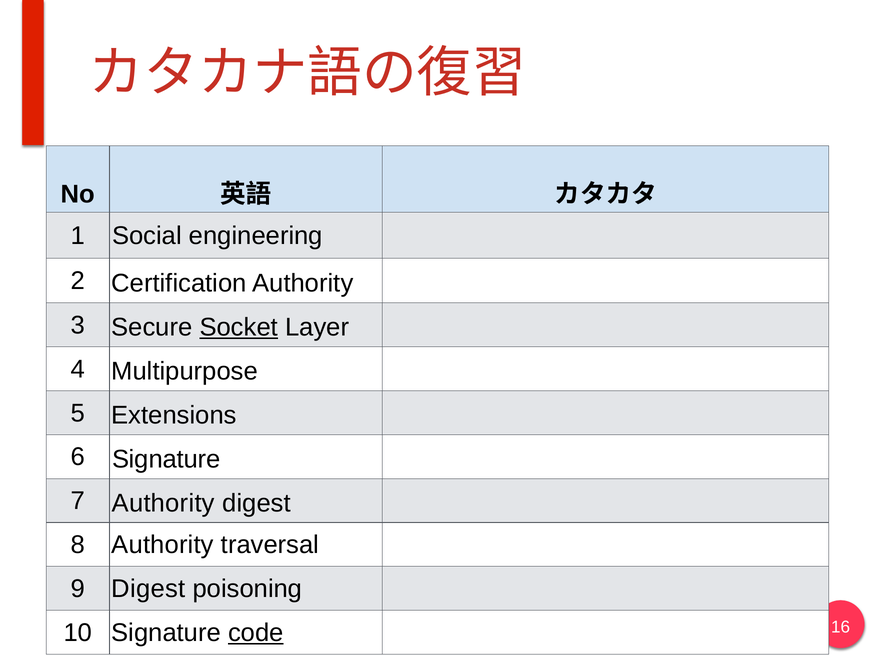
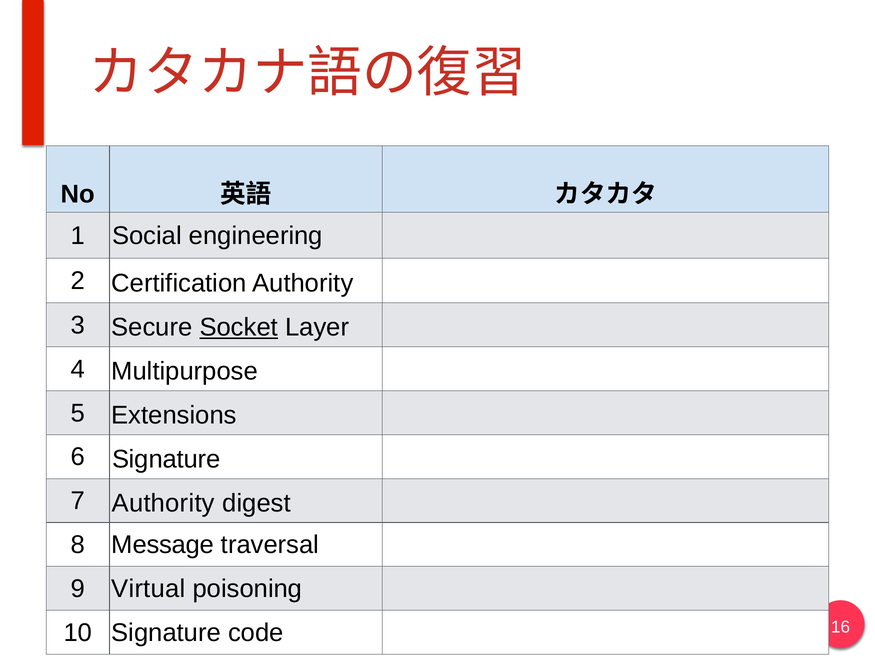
8 Authority: Authority -> Message (163, 545)
9 Digest: Digest -> Virtual (148, 589)
code underline: present -> none (256, 633)
